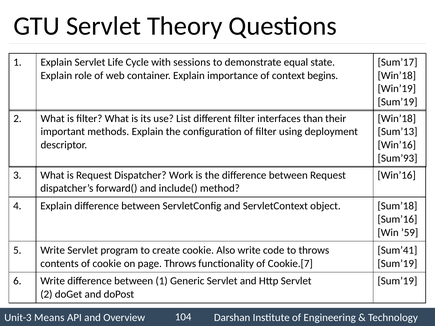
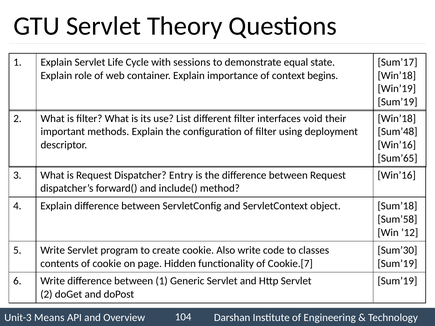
than: than -> void (313, 119)
Sum’13: Sum’13 -> Sum’48 (398, 132)
Sum’93: Sum’93 -> Sum’65 (398, 158)
Work: Work -> Entry (181, 175)
Sum’16: Sum’16 -> Sum’58 (397, 219)
’59: ’59 -> ’12 (410, 233)
to throws: throws -> classes (314, 250)
Sum’41: Sum’41 -> Sum’30 (397, 250)
page Throws: Throws -> Hidden (180, 264)
